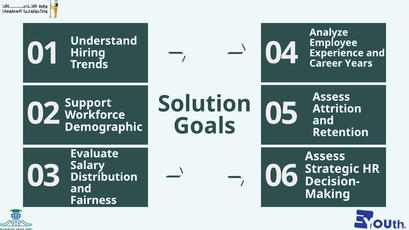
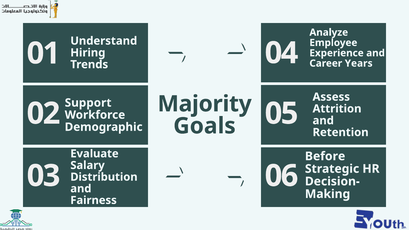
Solution: Solution -> Majority (205, 104)
Assess: Assess -> Before (325, 156)
